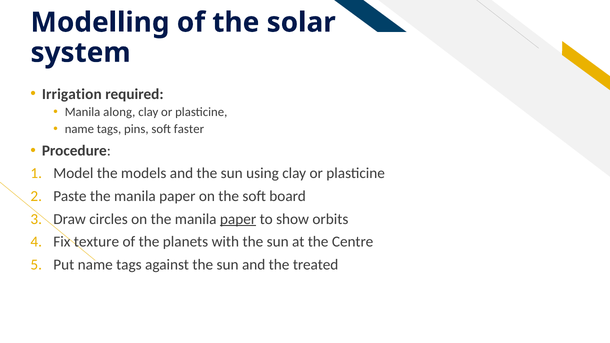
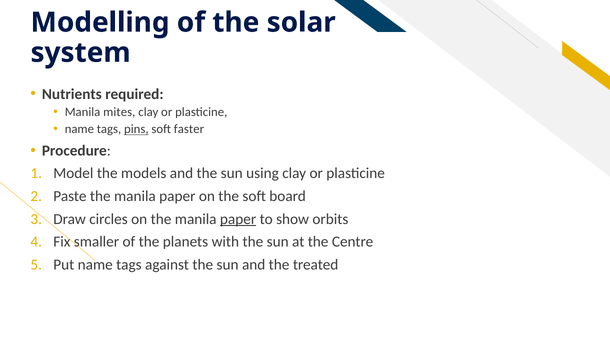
Irrigation: Irrigation -> Nutrients (72, 94)
along: along -> mites (119, 112)
pins underline: none -> present (136, 129)
texture: texture -> smaller (96, 242)
